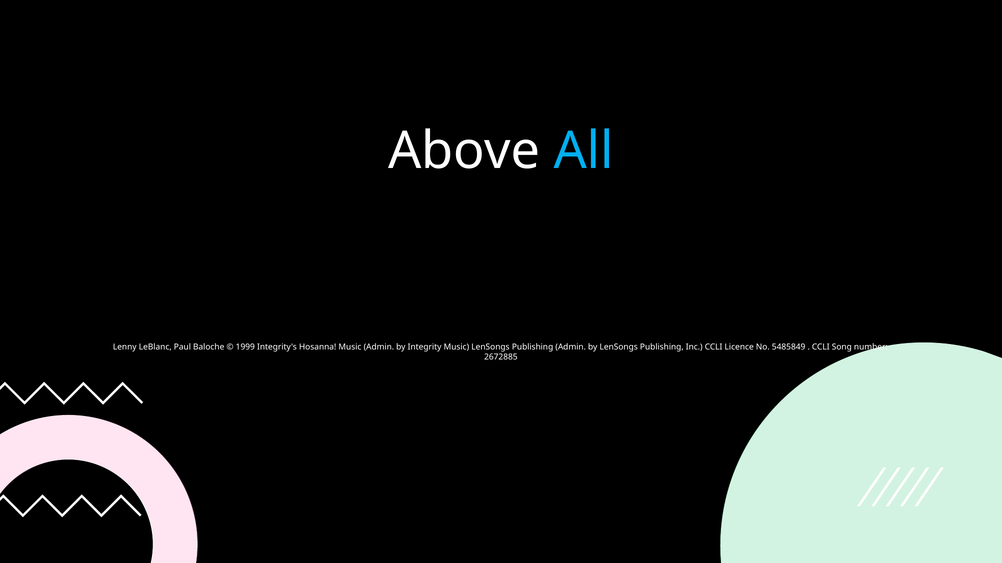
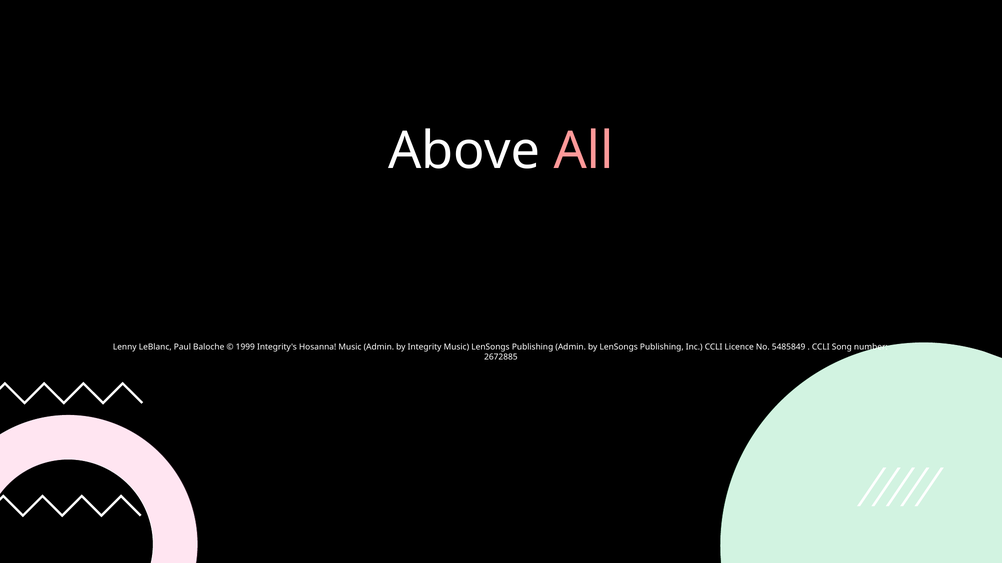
All colour: light blue -> pink (584, 151)
